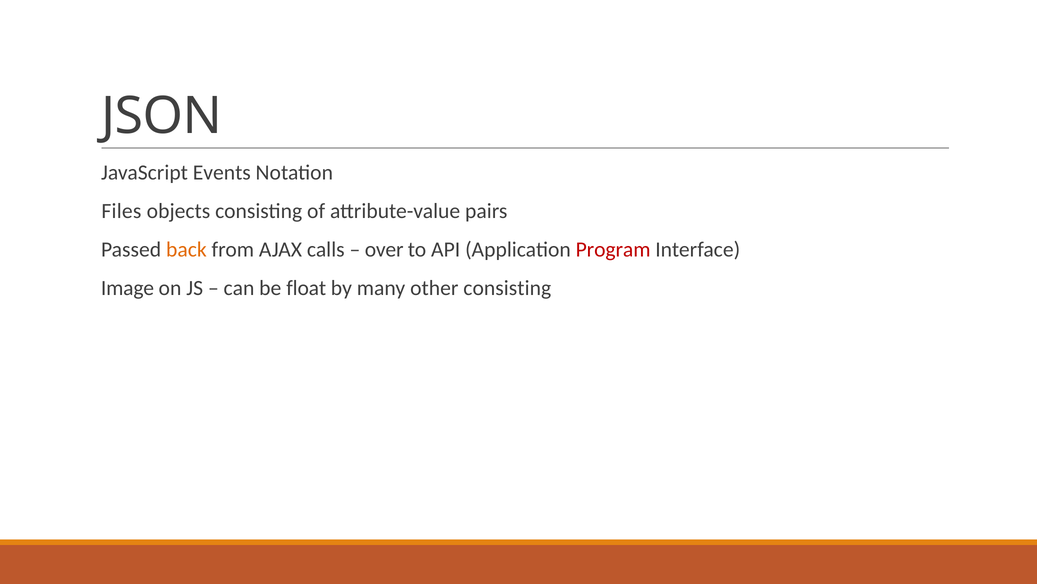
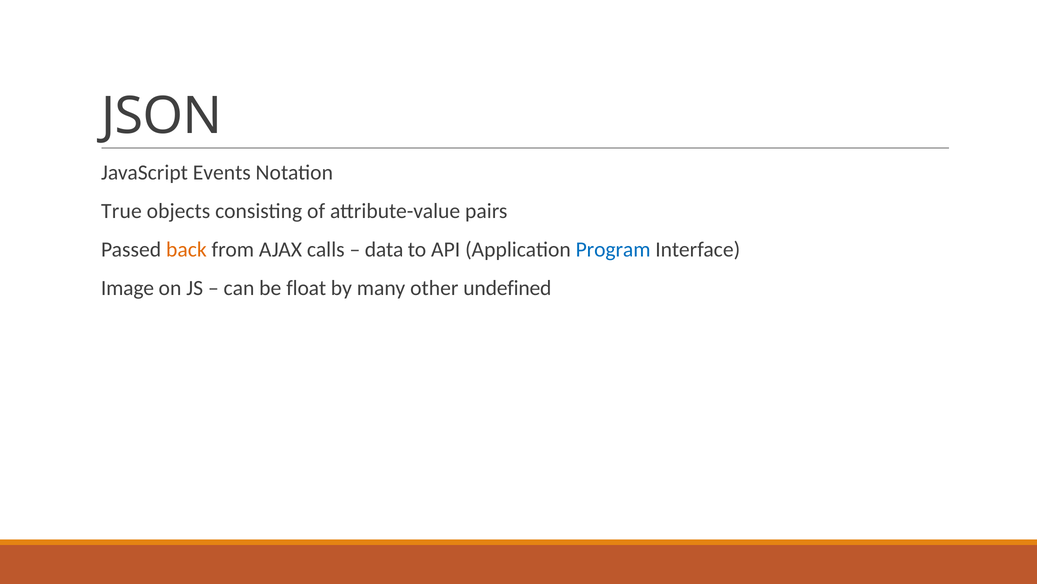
Files: Files -> True (121, 211)
over: over -> data (384, 249)
Program colour: red -> blue (613, 249)
other consisting: consisting -> undefined (507, 288)
